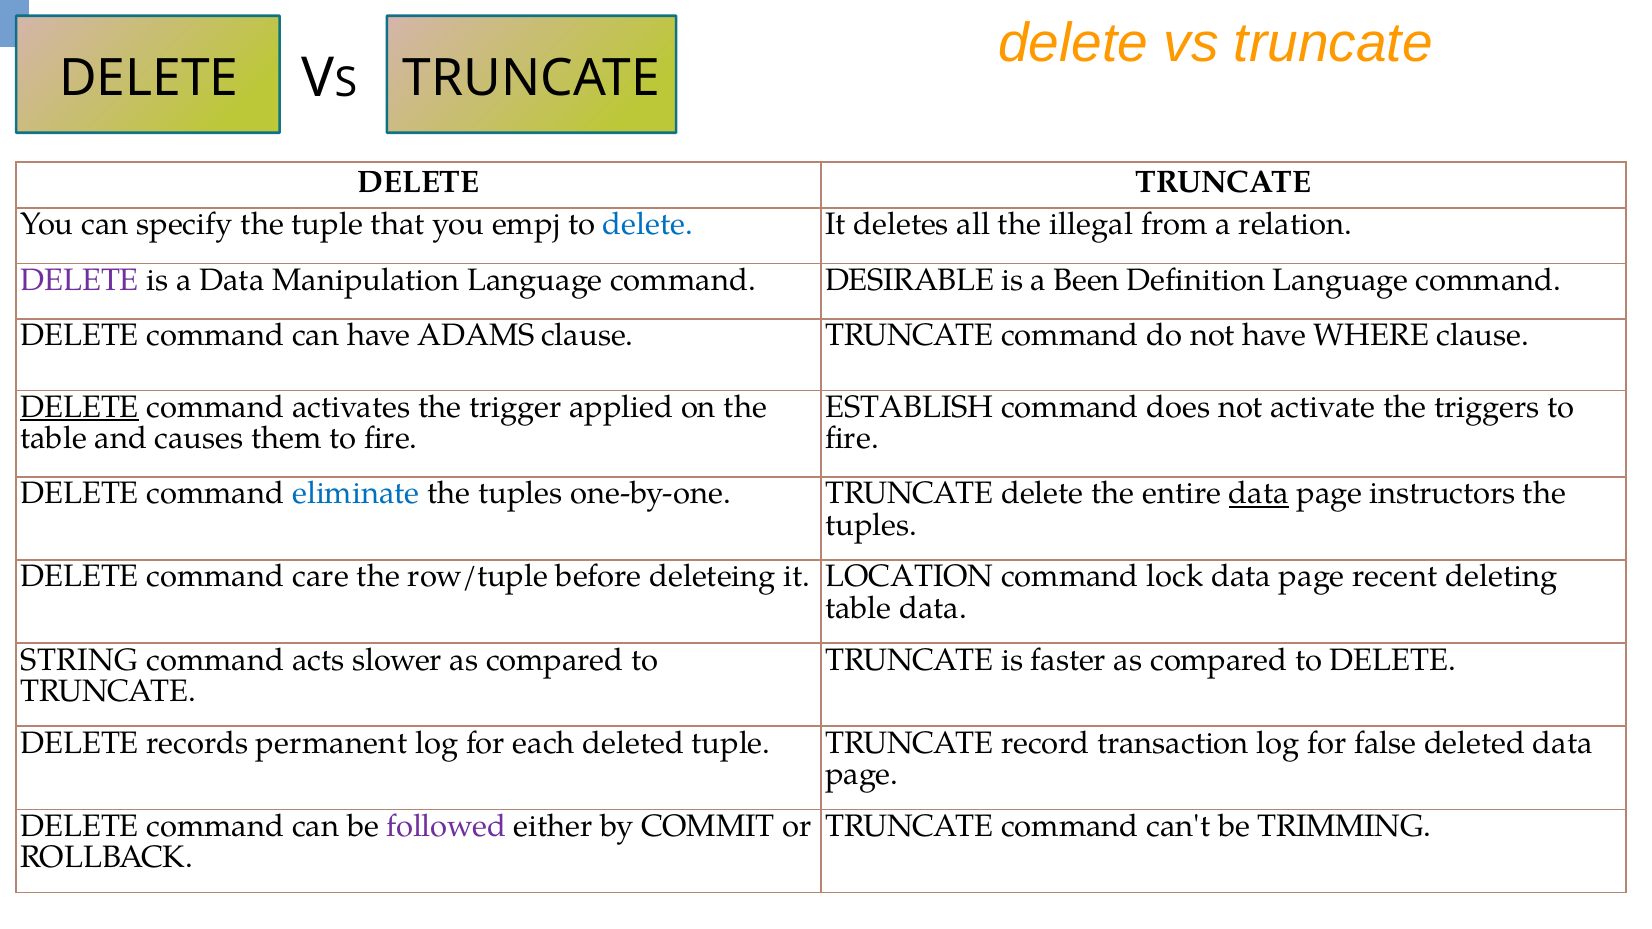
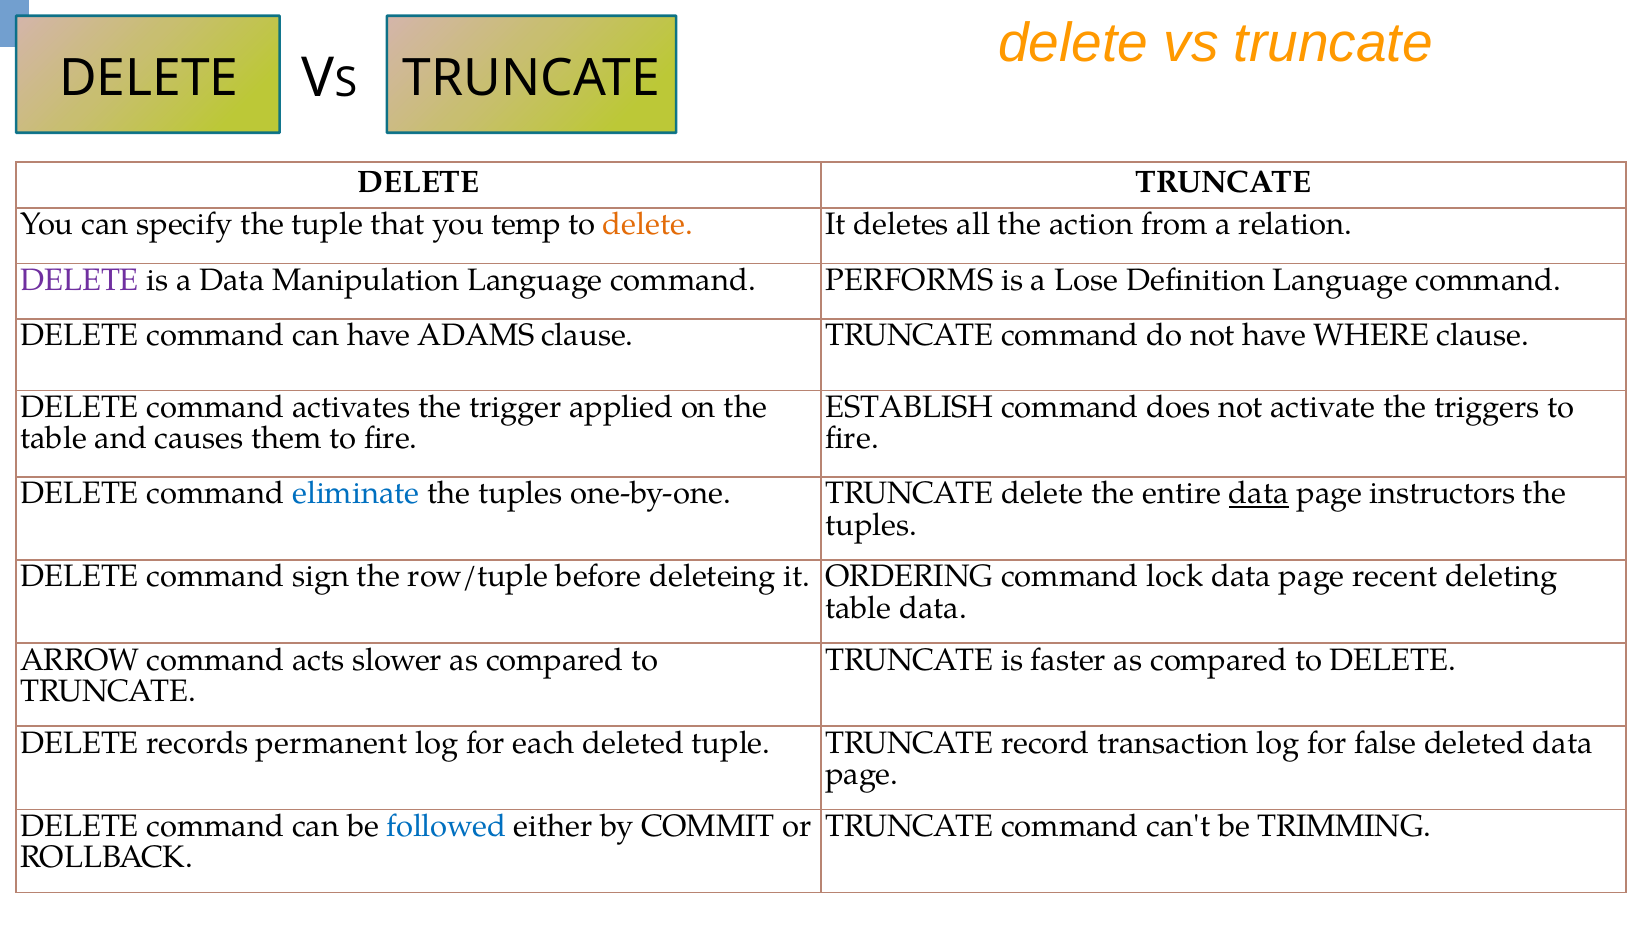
empj: empj -> temp (526, 225)
delete colour: blue -> orange (648, 225)
illegal: illegal -> action (1091, 225)
DESIRABLE: DESIRABLE -> PERFORMS (909, 280)
Been: Been -> Lose (1086, 280)
DELETE underline: present -> none (80, 407)
care: care -> sign (321, 577)
LOCATION: LOCATION -> ORDERING (909, 577)
STRING: STRING -> ARROW (80, 660)
followed colour: purple -> blue (446, 826)
